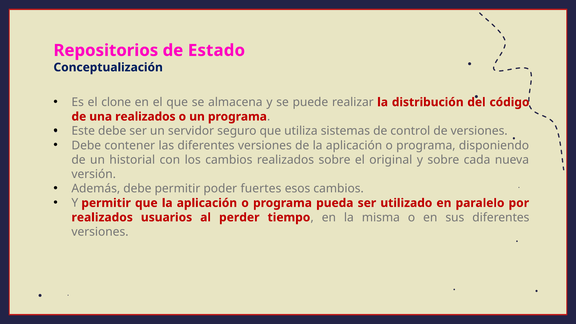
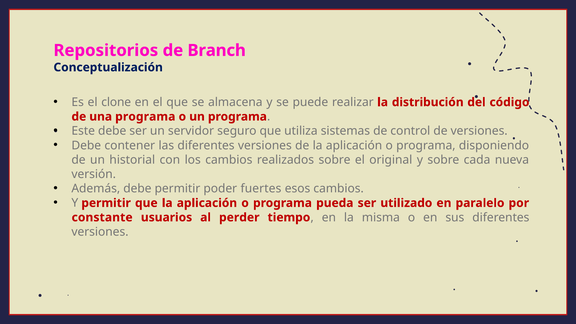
Estado: Estado -> Branch (217, 50)
una realizados: realizados -> programa (145, 117)
realizados: realizados -> constante (102, 217)
